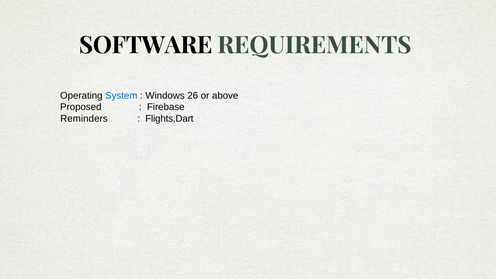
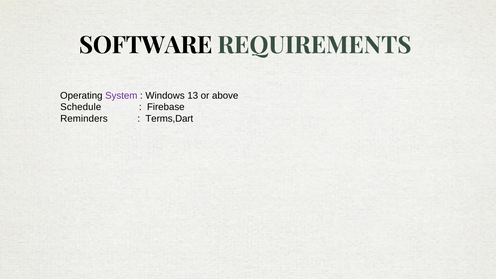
System colour: blue -> purple (121, 96)
26: 26 -> 13 (193, 96)
Proposed: Proposed -> Schedule (81, 107)
Flights,Dart: Flights,Dart -> Terms,Dart (169, 119)
